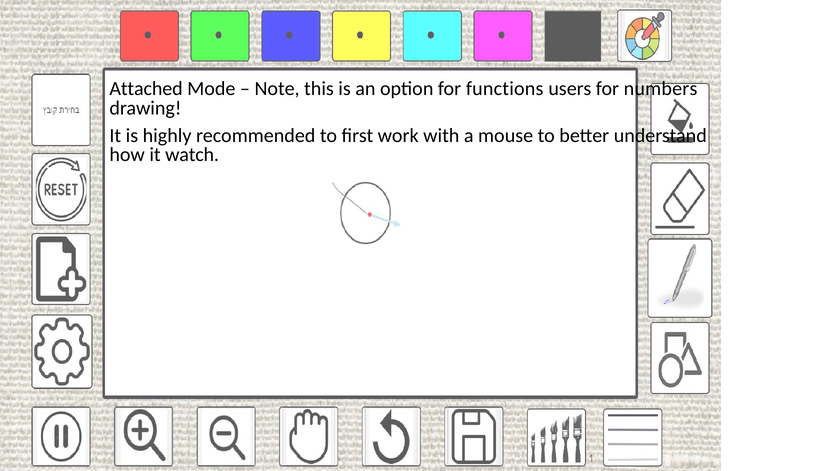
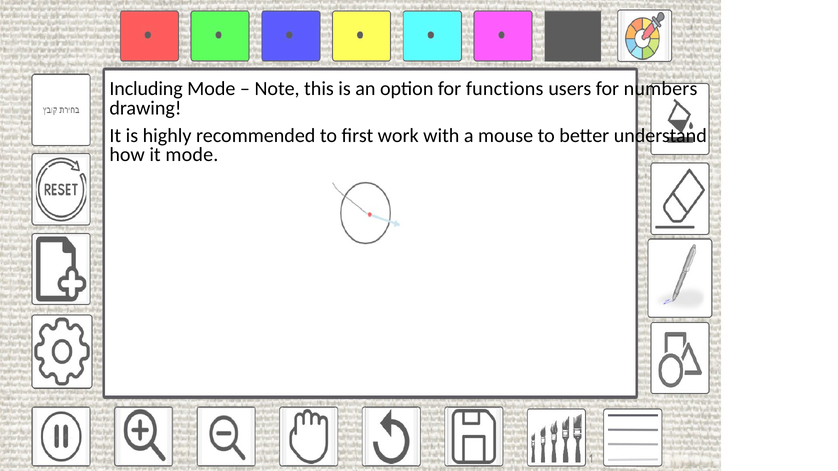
Attached: Attached -> Including (146, 89)
it watch: watch -> mode (192, 155)
